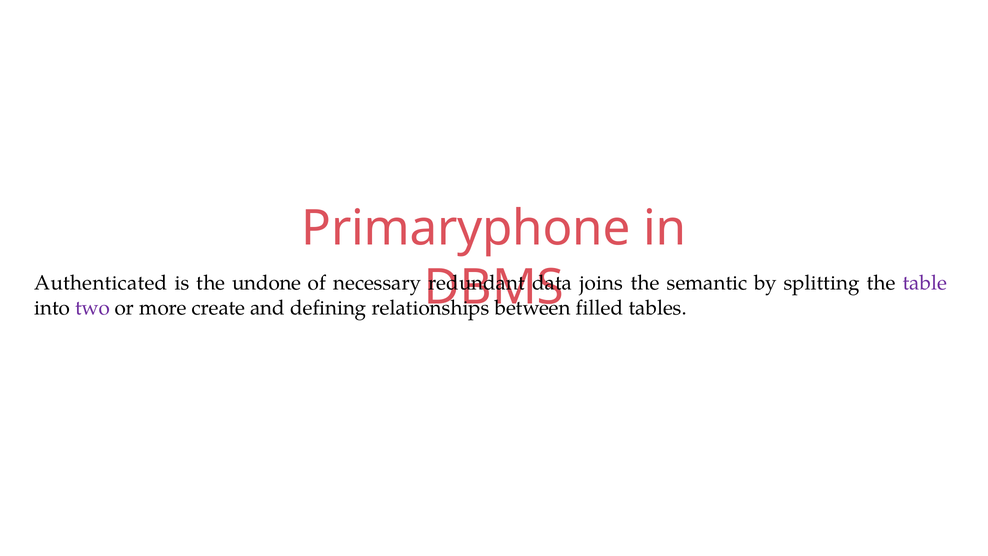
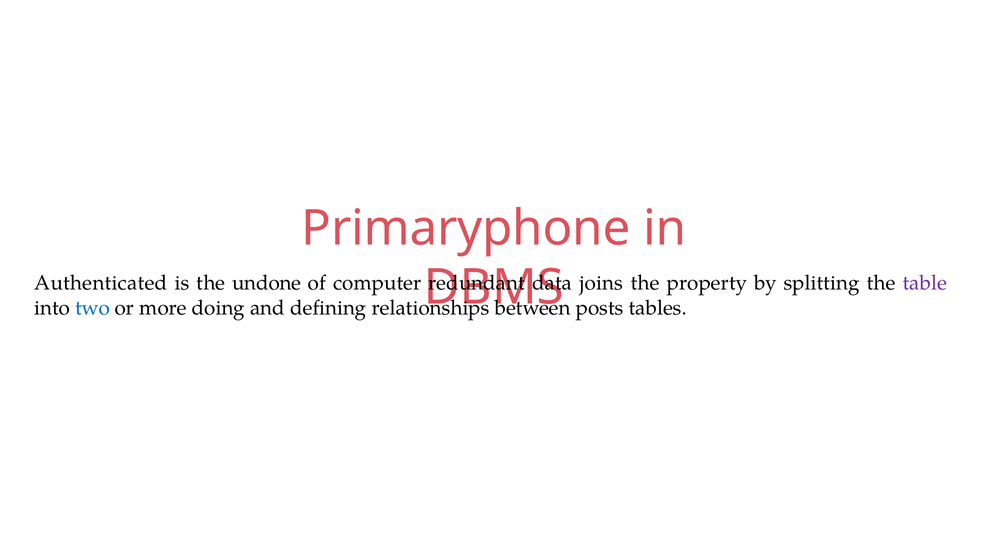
necessary: necessary -> computer (377, 283)
semantic: semantic -> property (707, 283)
two colour: purple -> blue (92, 308)
create: create -> doing (218, 308)
filled: filled -> posts (600, 308)
